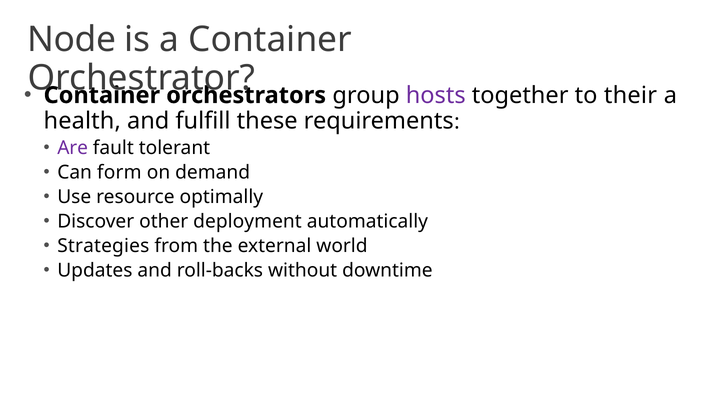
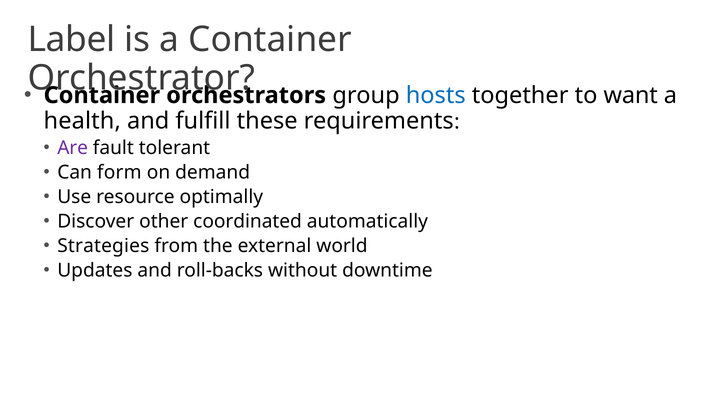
Node: Node -> Label (72, 40)
hosts colour: purple -> blue (436, 95)
their: their -> want (631, 95)
deployment: deployment -> coordinated (248, 221)
